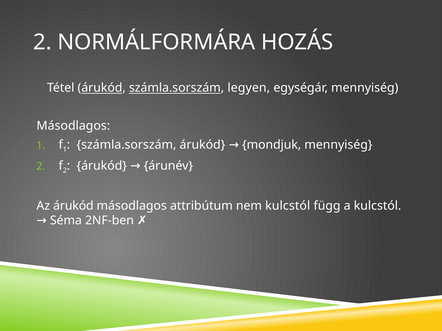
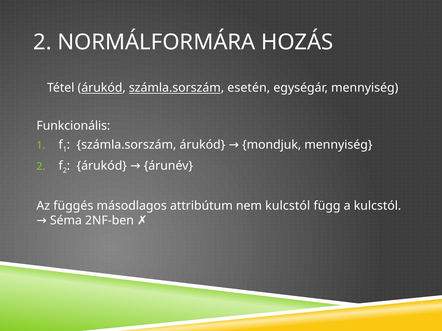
legyen: legyen -> esetén (249, 88)
Másodlagos: Másodlagos -> Funkcionális (73, 126)
Az árukód: árukód -> függés (73, 206)
